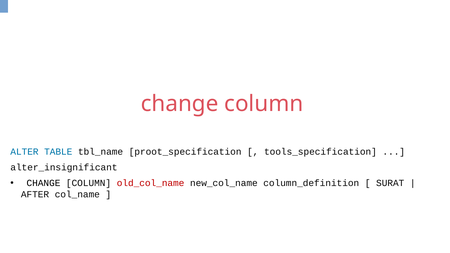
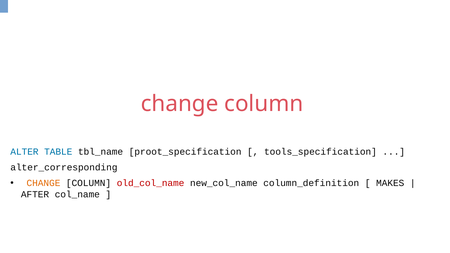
alter_insignificant: alter_insignificant -> alter_corresponding (64, 167)
CHANGE colour: black -> orange (43, 183)
SURAT: SURAT -> MAKES (390, 183)
